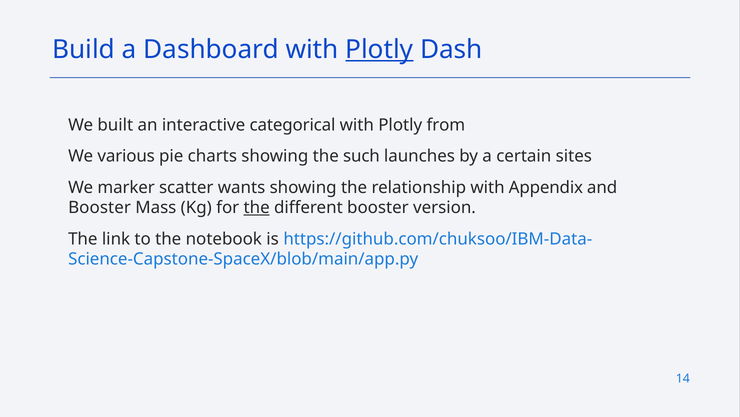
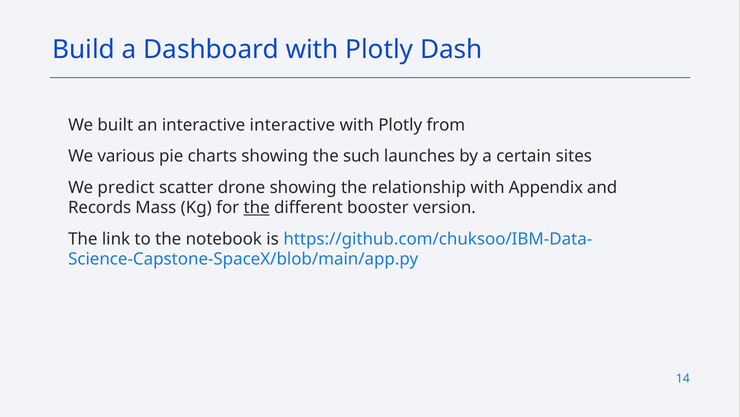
Plotly underline: present -> none (379, 49)
interactive categorical: categorical -> interactive (292, 125)
marker: marker -> predict (126, 187)
wants: wants -> drone (242, 187)
Booster: Booster -> Records (100, 207)
